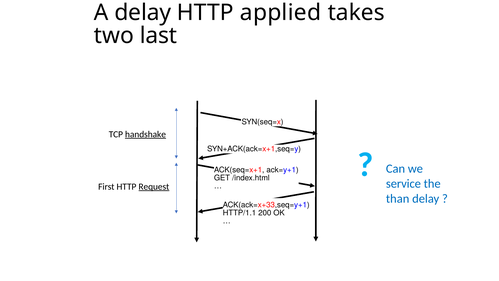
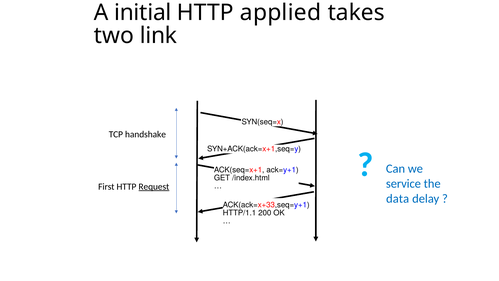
A delay: delay -> initial (143, 13)
last: last -> link (158, 36)
handshake underline: present -> none (146, 134)
than: than -> data (398, 199)
